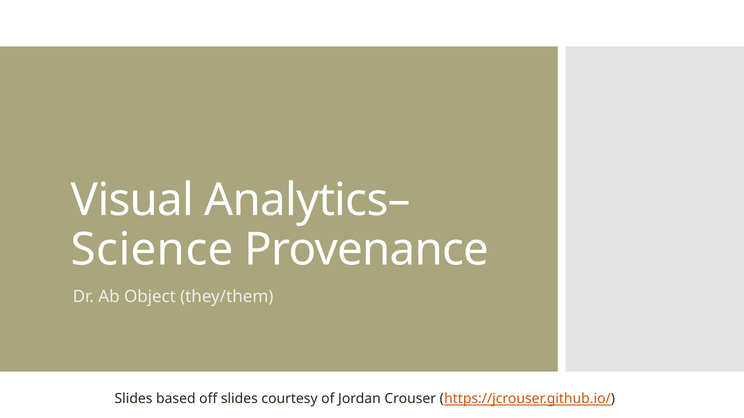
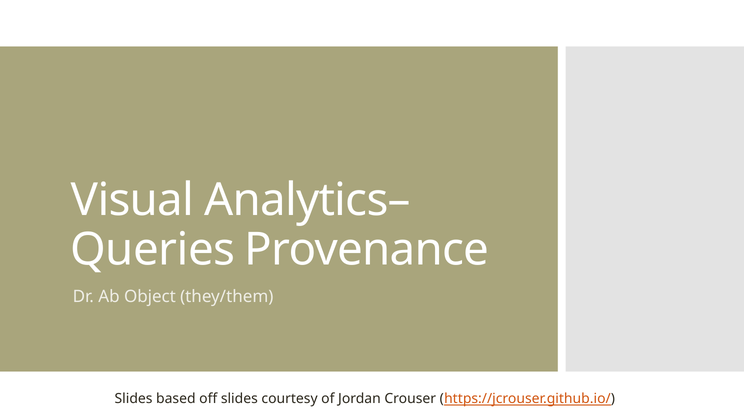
Science: Science -> Queries (153, 250)
